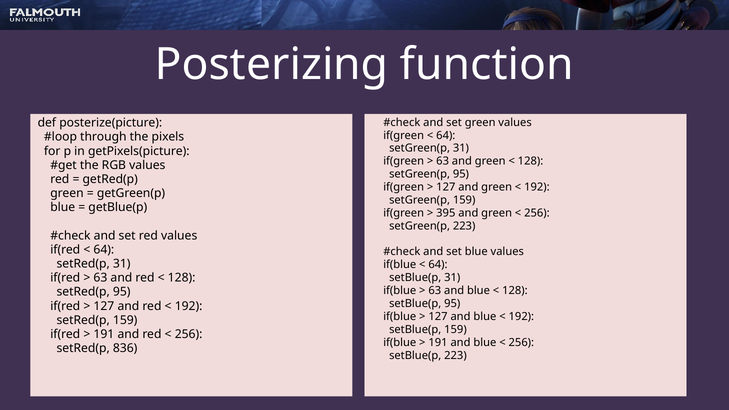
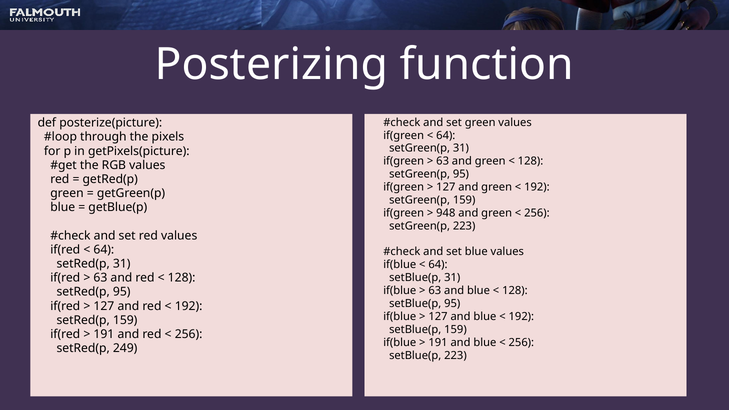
395: 395 -> 948 (446, 213)
836: 836 -> 249 (125, 348)
